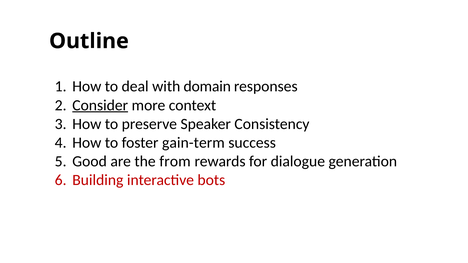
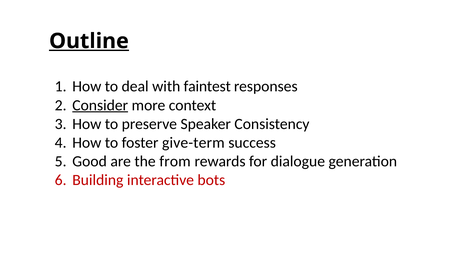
Outline underline: none -> present (89, 41)
domain: domain -> faintest (207, 87)
gain-term: gain-term -> give-term (193, 143)
